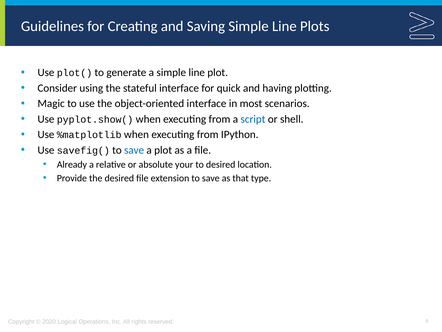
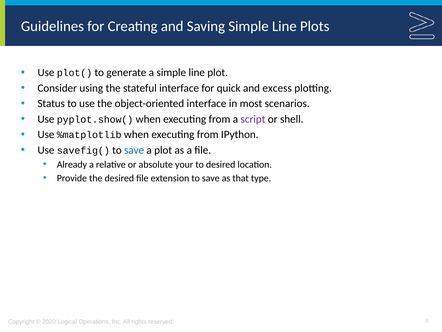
having: having -> excess (277, 88)
Magic: Magic -> Status (51, 103)
script colour: blue -> purple (253, 119)
